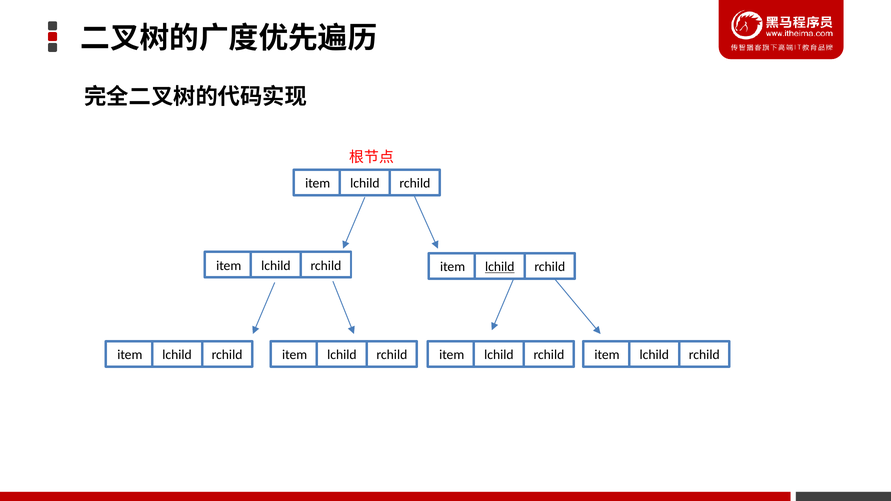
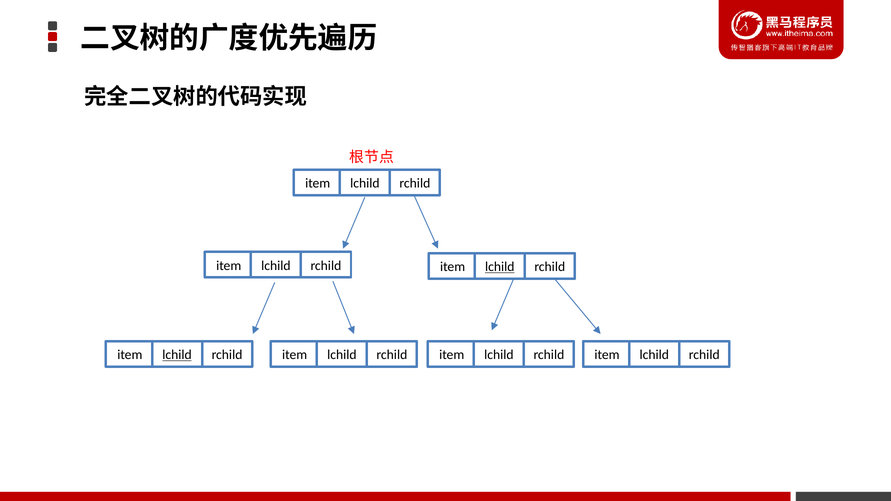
lchild underline: none -> present (177, 355)
